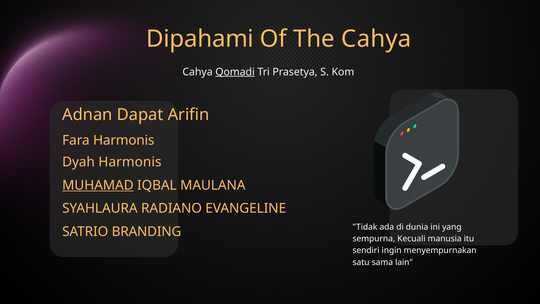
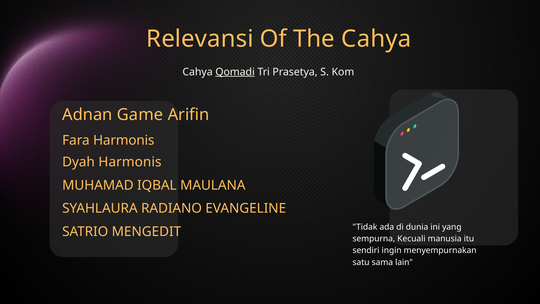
Dipahami: Dipahami -> Relevansi (200, 39)
Dapat: Dapat -> Game (140, 115)
MUHAMAD underline: present -> none (98, 185)
BRANDING: BRANDING -> MENGEDIT (146, 232)
